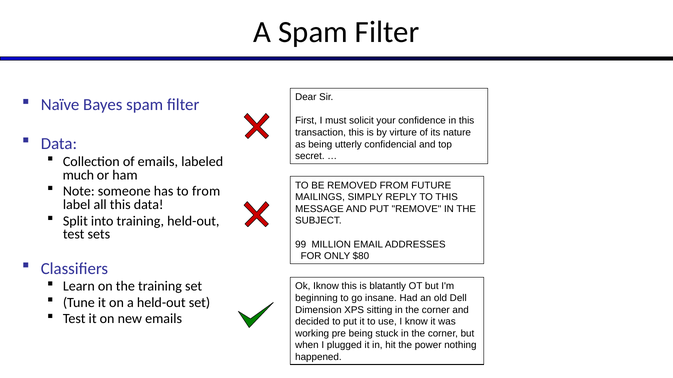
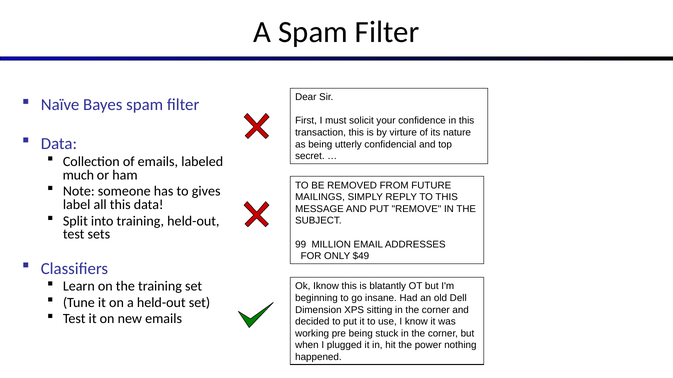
to from: from -> gives (206, 191)
$80: $80 -> $49 (361, 256)
